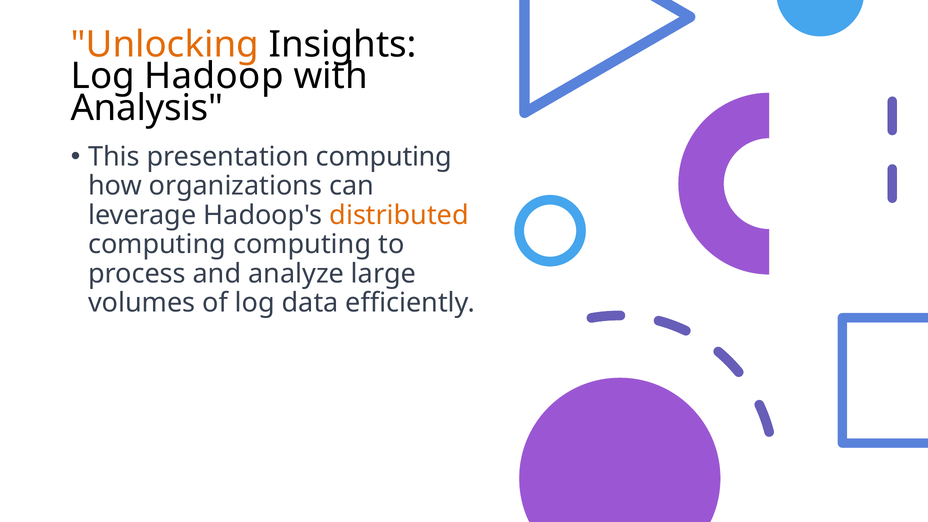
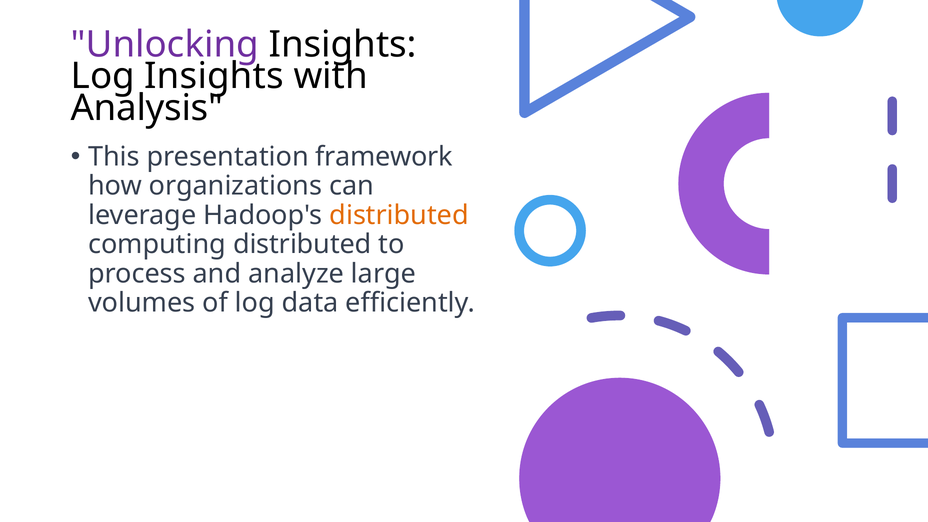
Unlocking colour: orange -> purple (165, 45)
Log Hadoop: Hadoop -> Insights (214, 76)
presentation computing: computing -> framework (384, 157)
computing computing: computing -> distributed (302, 244)
